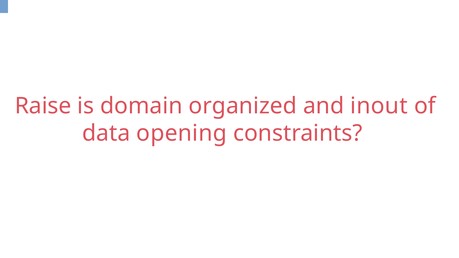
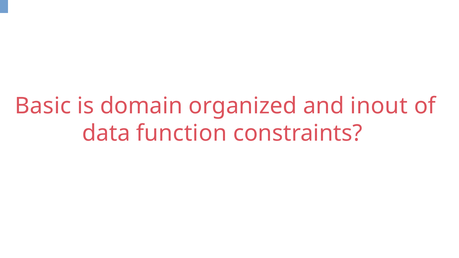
Raise: Raise -> Basic (43, 106)
opening: opening -> function (182, 134)
